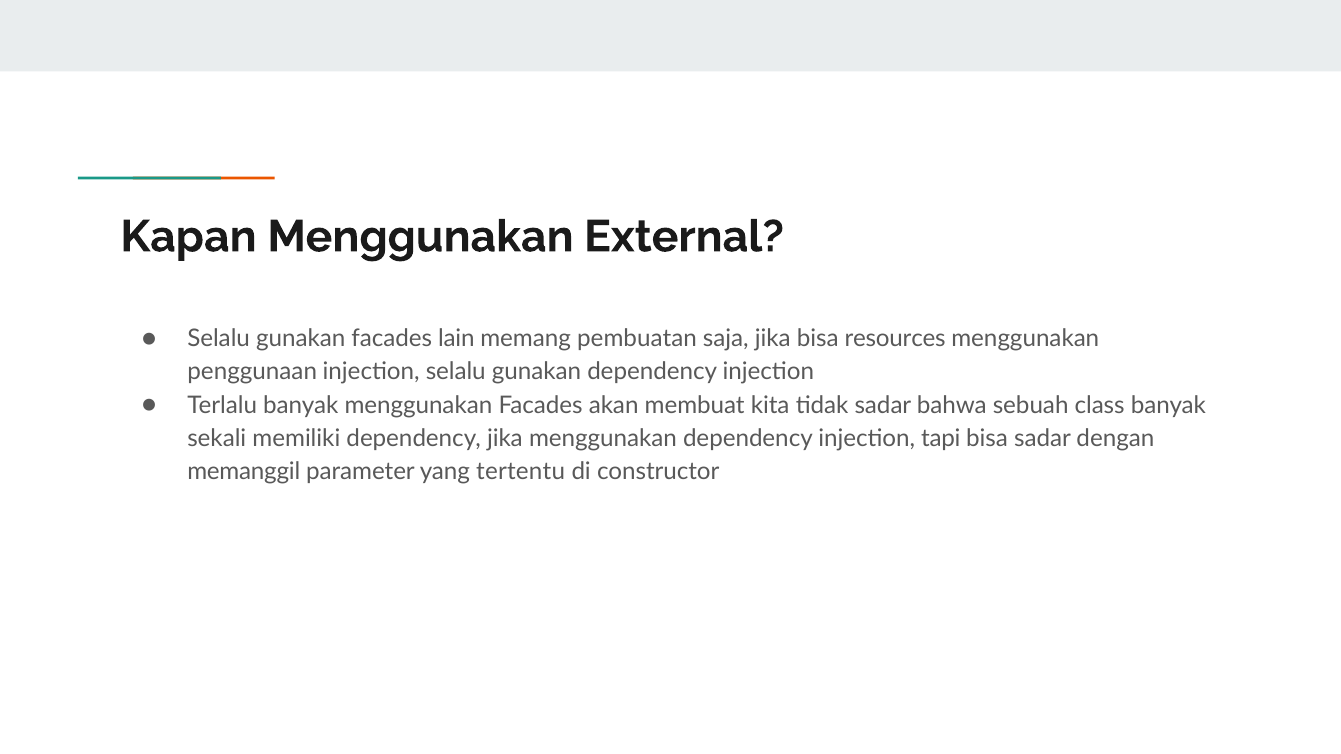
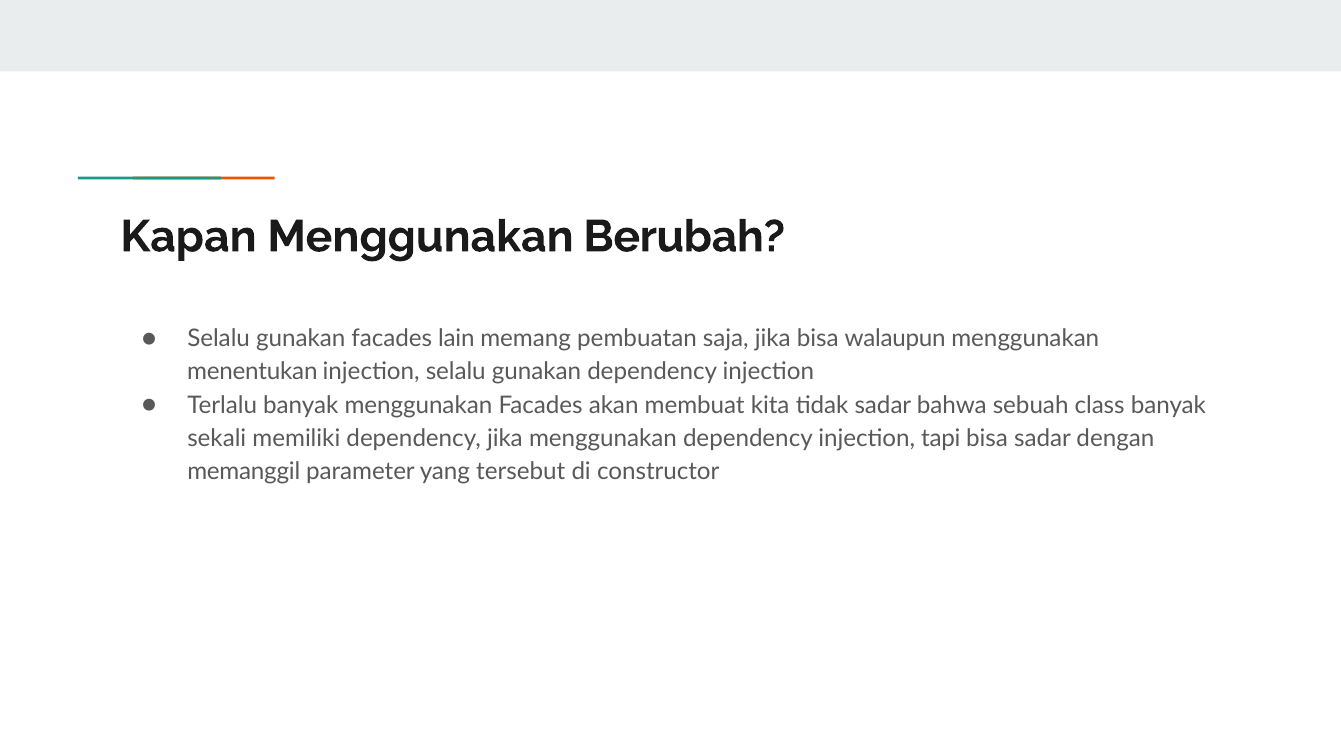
External: External -> Berubah (684, 237)
resources: resources -> walaupun (895, 339)
penggunaan: penggunaan -> menentukan (252, 372)
tertentu: tertentu -> tersebut (521, 472)
